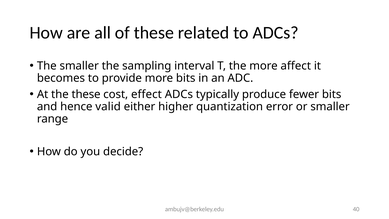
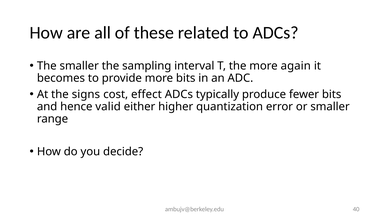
affect: affect -> again (296, 66)
the these: these -> signs (86, 94)
